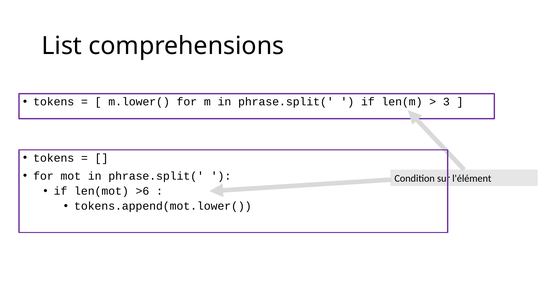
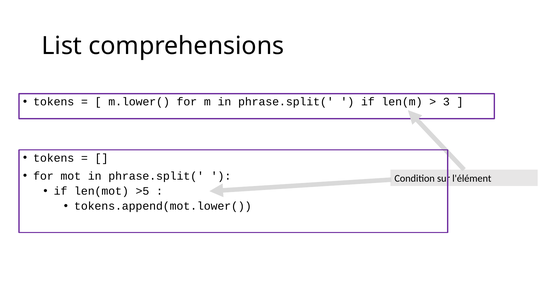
>6: >6 -> >5 (142, 191)
